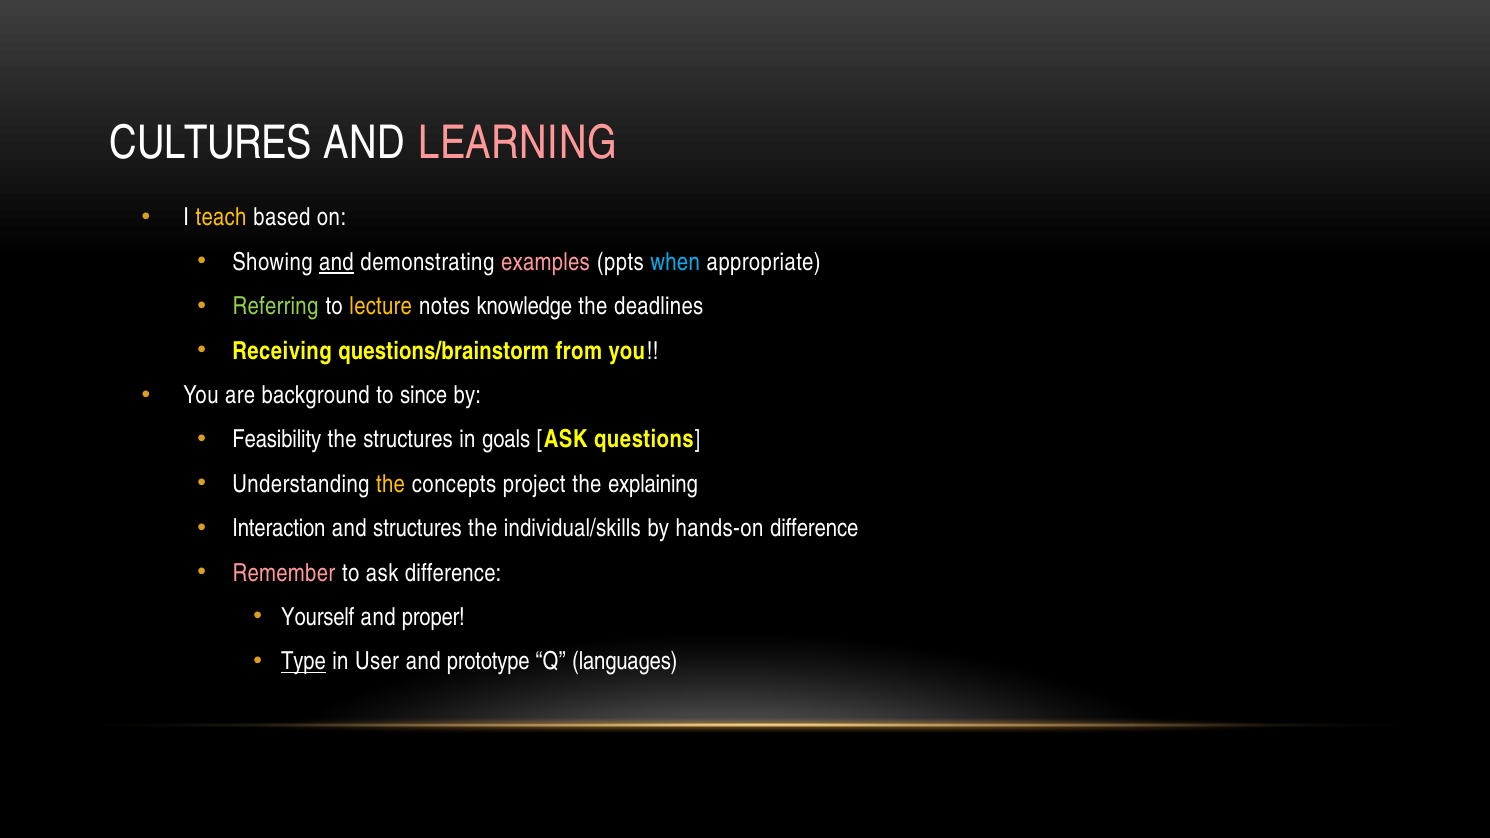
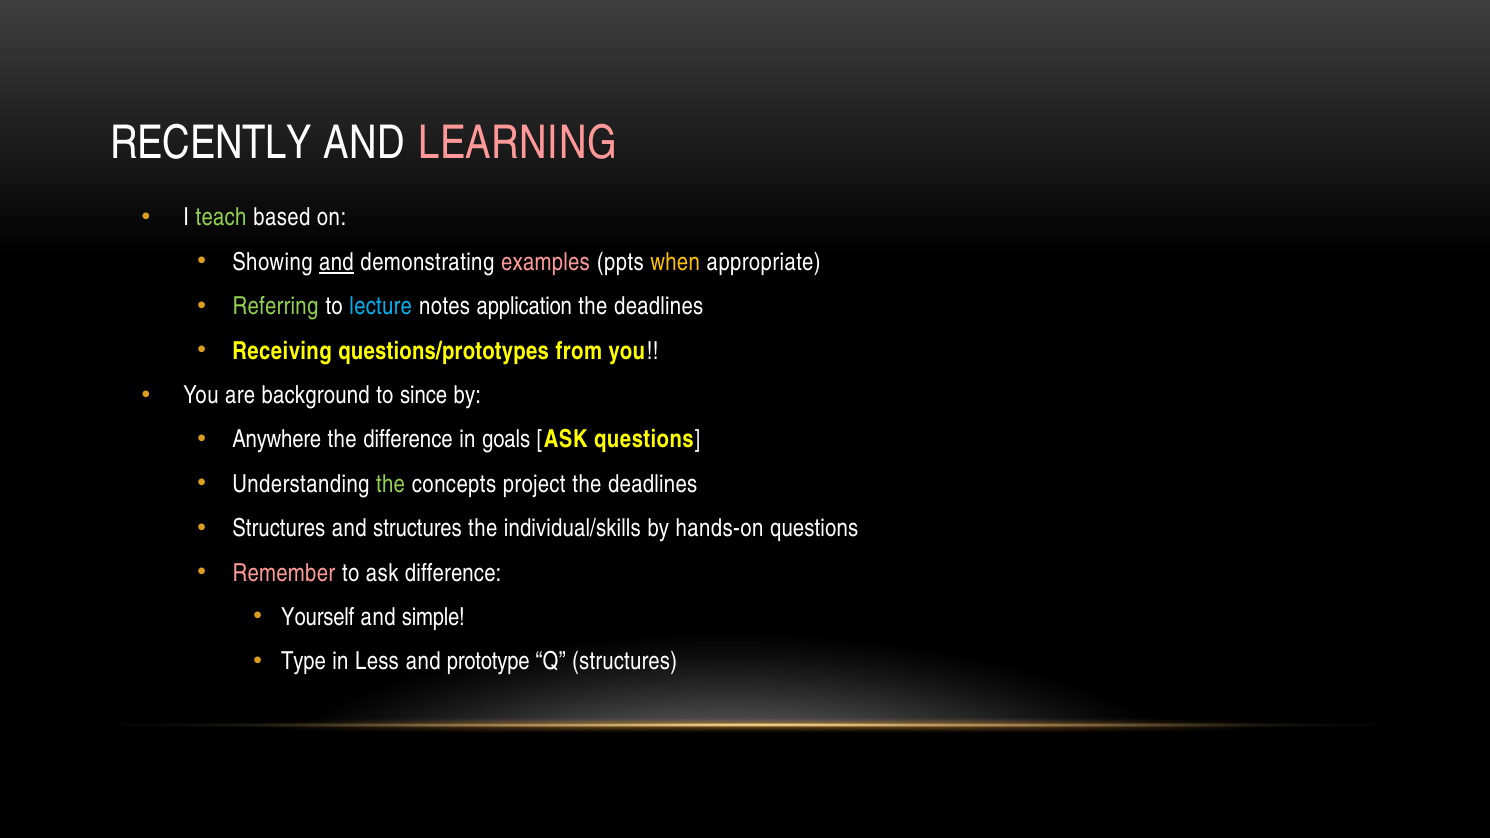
CULTURES: CULTURES -> RECENTLY (211, 143)
teach colour: yellow -> light green (221, 218)
when colour: light blue -> yellow (675, 262)
lecture colour: yellow -> light blue (381, 307)
knowledge: knowledge -> application (524, 307)
questions/brainstorm: questions/brainstorm -> questions/prototypes (444, 351)
Feasibility: Feasibility -> Anywhere (277, 440)
the structures: structures -> difference (408, 440)
the colour: yellow -> light green (391, 484)
explaining: explaining -> deadlines (653, 484)
Interaction: Interaction -> Structures (279, 529)
hands-on difference: difference -> questions (814, 529)
proper: proper -> simple (433, 617)
Type underline: present -> none (304, 662)
User: User -> Less (377, 662)
Q languages: languages -> structures (625, 662)
